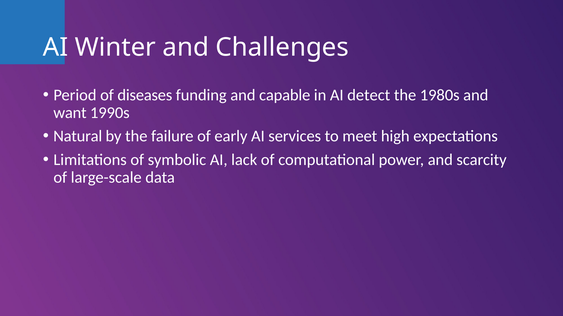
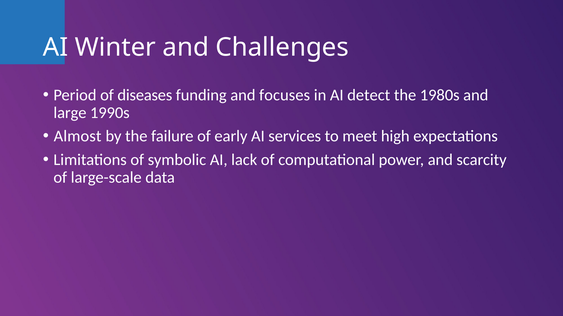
capable: capable -> focuses (285, 95)
want: want -> large (70, 113)
Natural: Natural -> Almost (78, 136)
